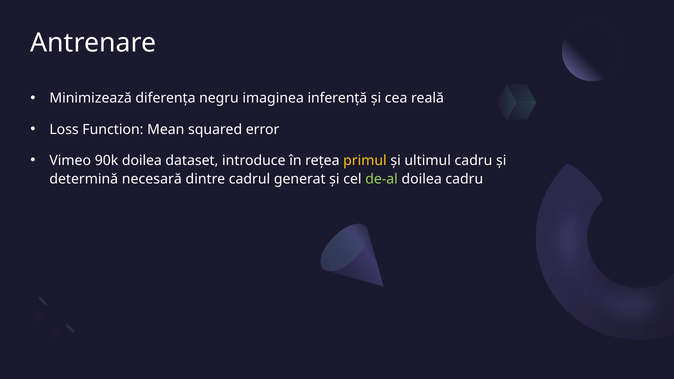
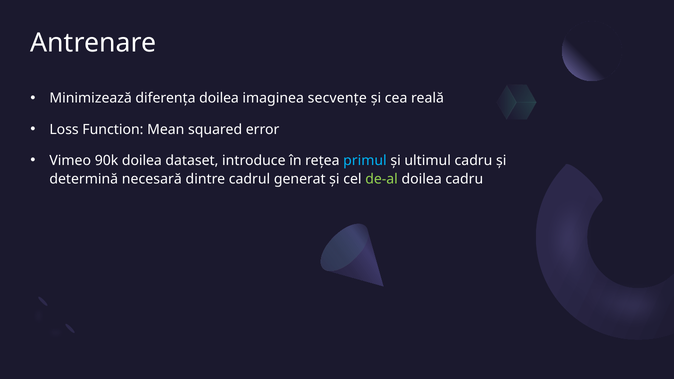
diferența negru: negru -> doilea (219, 98)
inferență: inferență -> secvențe (337, 98)
primul colour: yellow -> light blue (365, 161)
